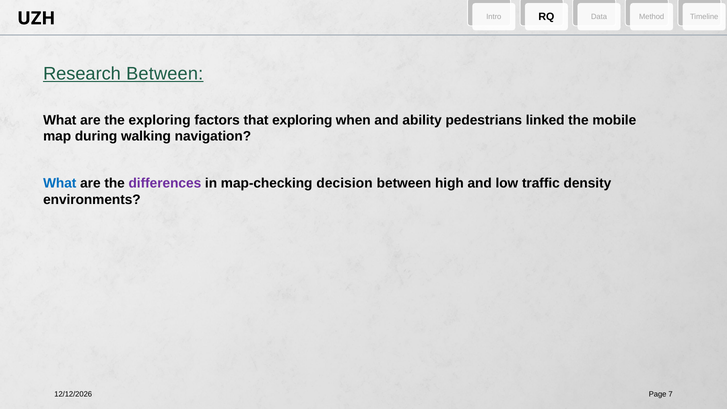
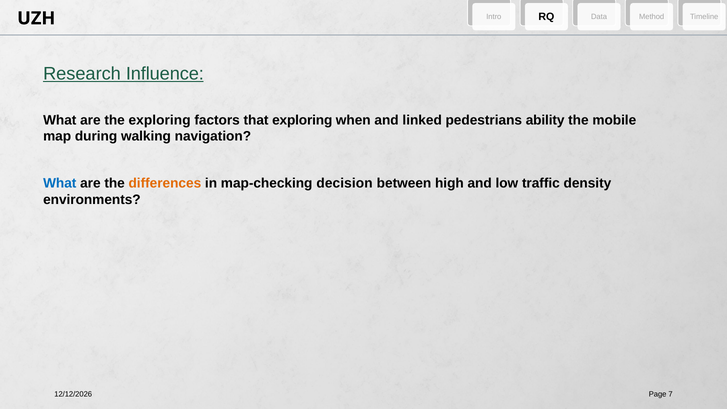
Research Between: Between -> Influence (165, 74)
ability: ability -> linked (422, 120)
linked: linked -> ability (545, 120)
differences colour: purple -> orange (165, 183)
